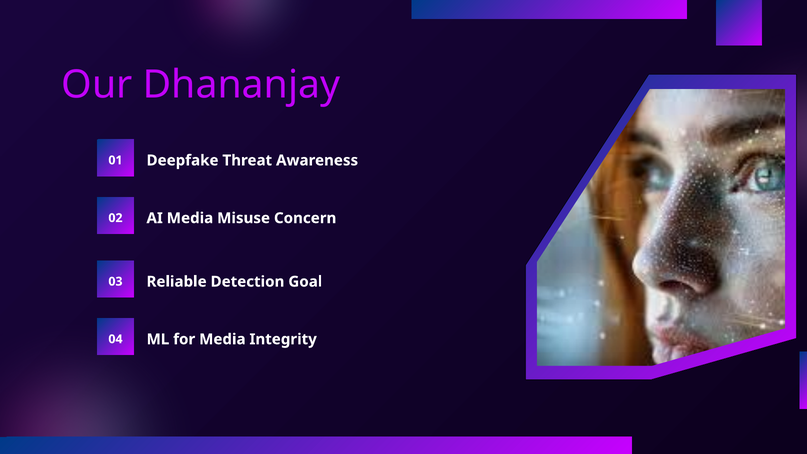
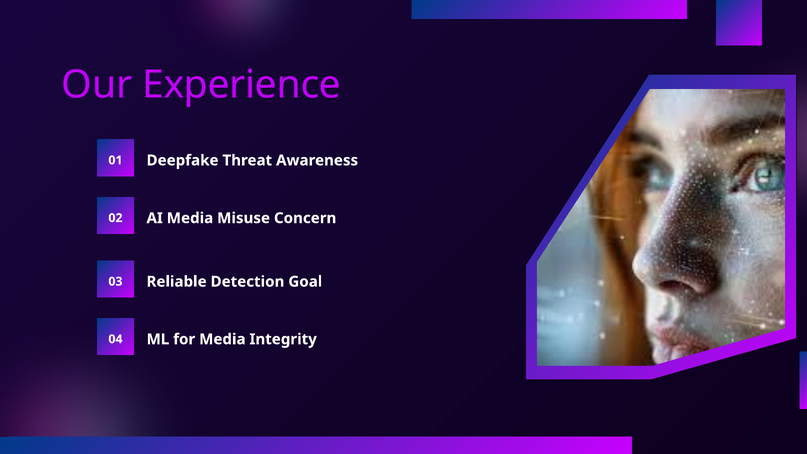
Dhananjay: Dhananjay -> Experience (242, 85)
